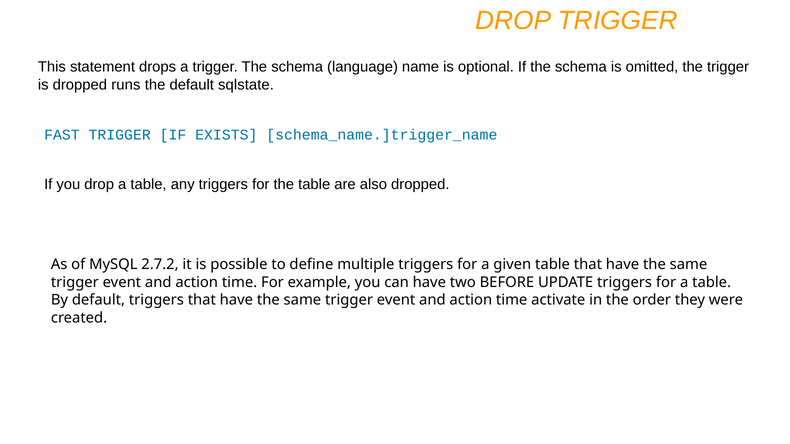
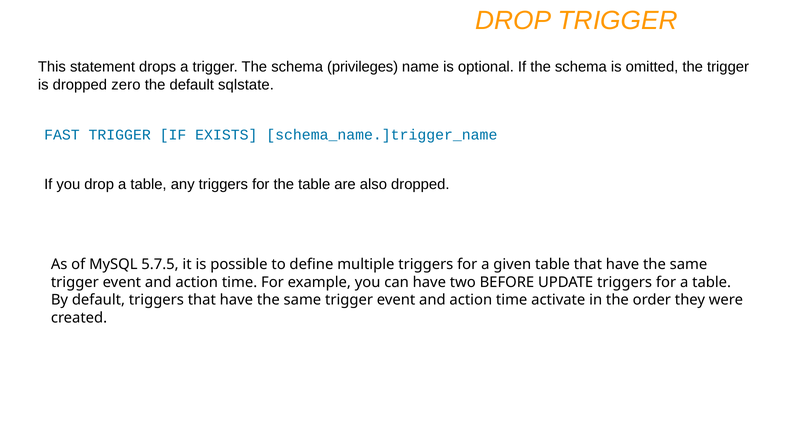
language: language -> privileges (363, 67)
runs: runs -> zero (126, 85)
2.7.2: 2.7.2 -> 5.7.5 (160, 265)
